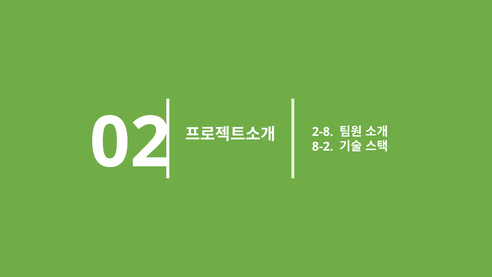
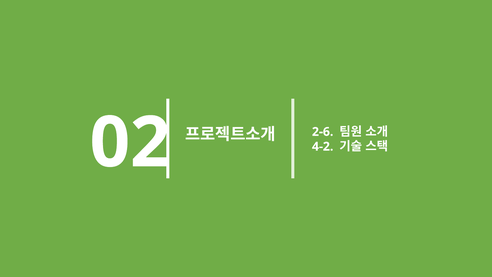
2-8: 2-8 -> 2-6 (323, 132)
8-2: 8-2 -> 4-2 (323, 146)
